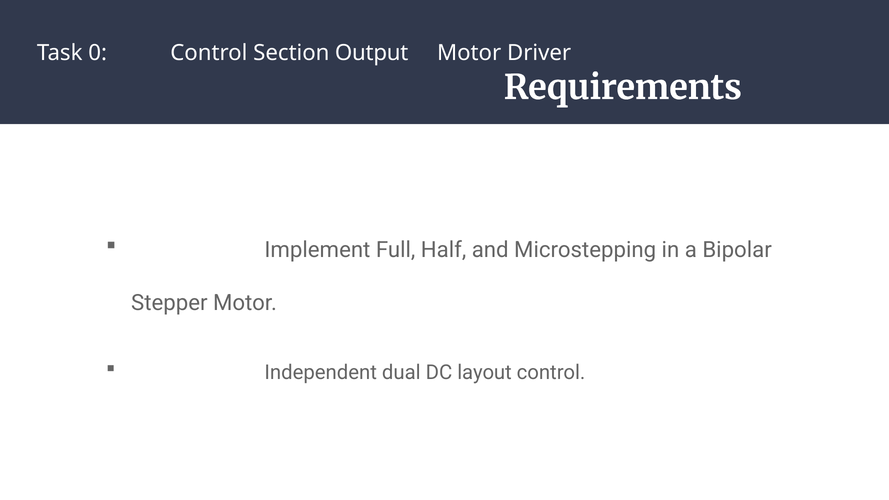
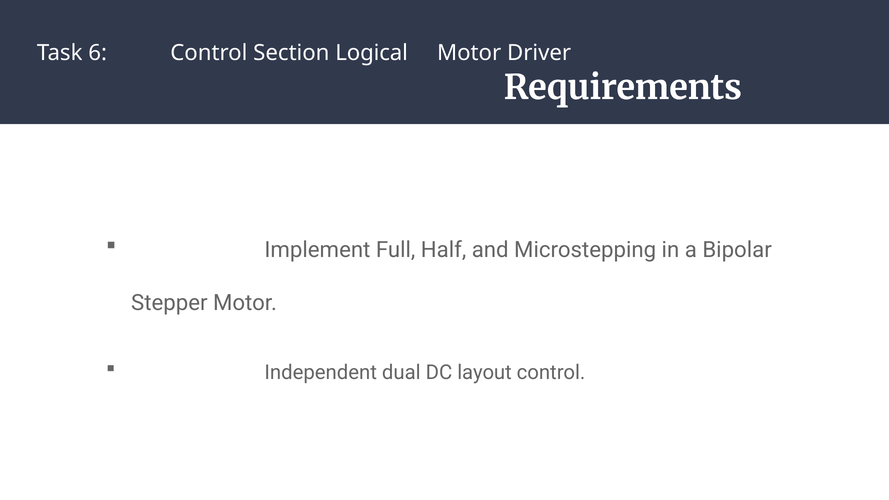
0: 0 -> 6 (98, 53)
Output: Output -> Logical (372, 53)
